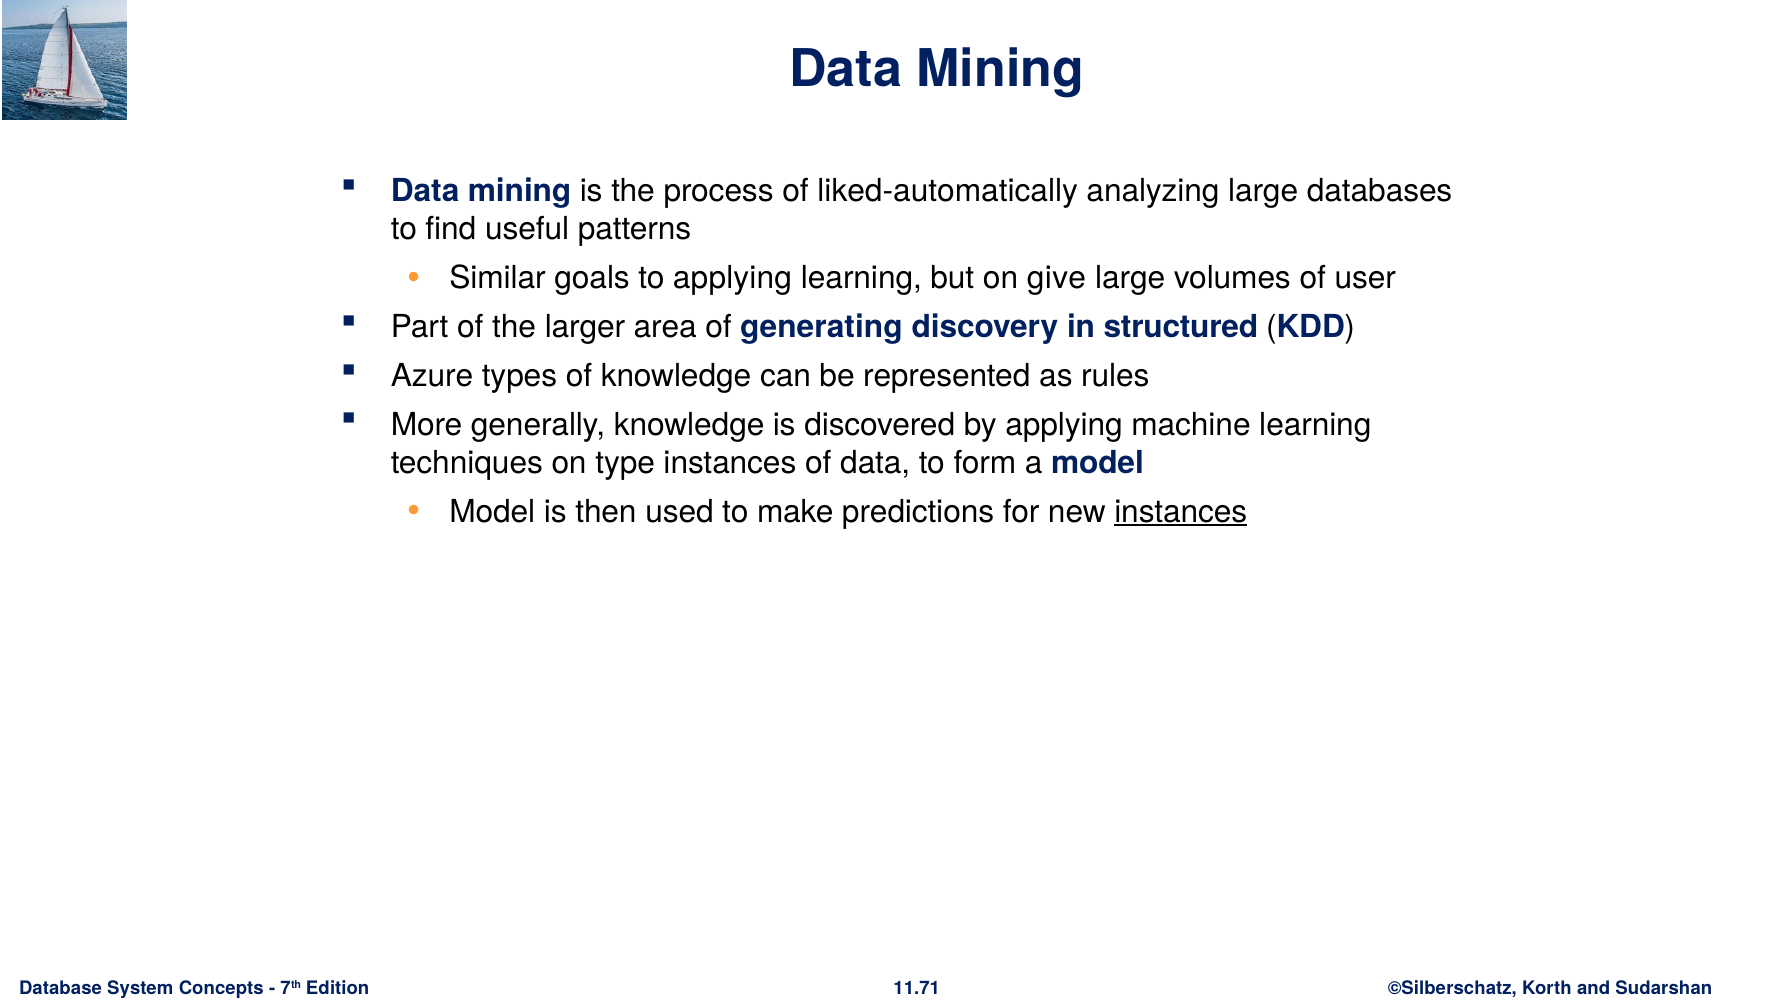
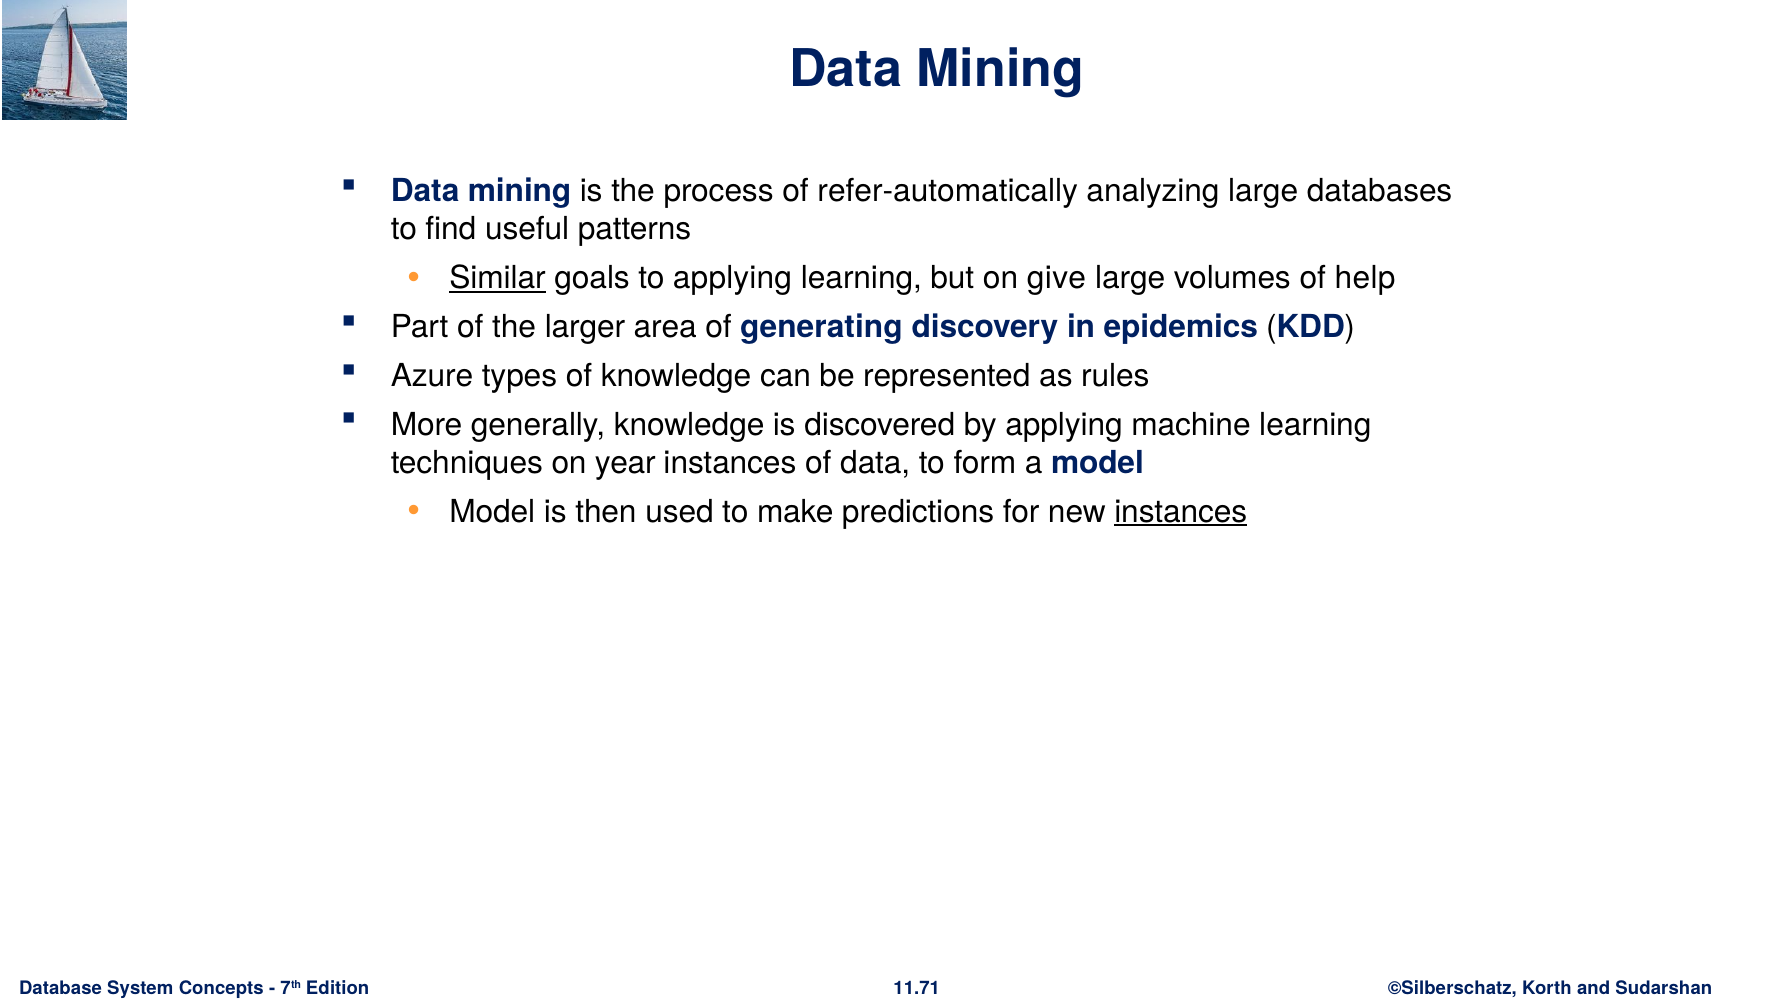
liked-automatically: liked-automatically -> refer-automatically (948, 191)
Similar underline: none -> present (498, 278)
user: user -> help (1365, 278)
structured: structured -> epidemics (1181, 327)
type: type -> year (625, 463)
